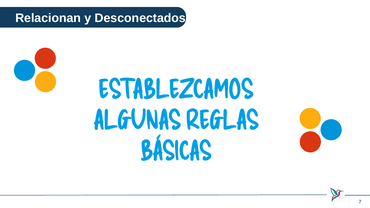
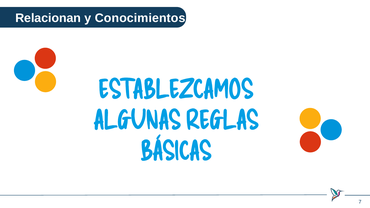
Desconectados: Desconectados -> Conocimientos (140, 18)
